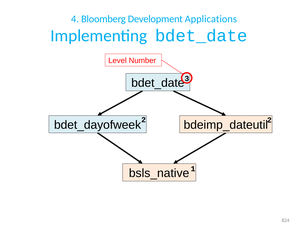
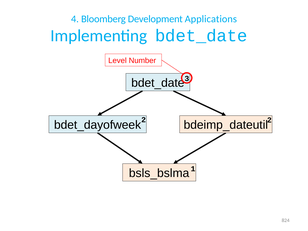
bsls_native: bsls_native -> bsls_bslma (159, 173)
